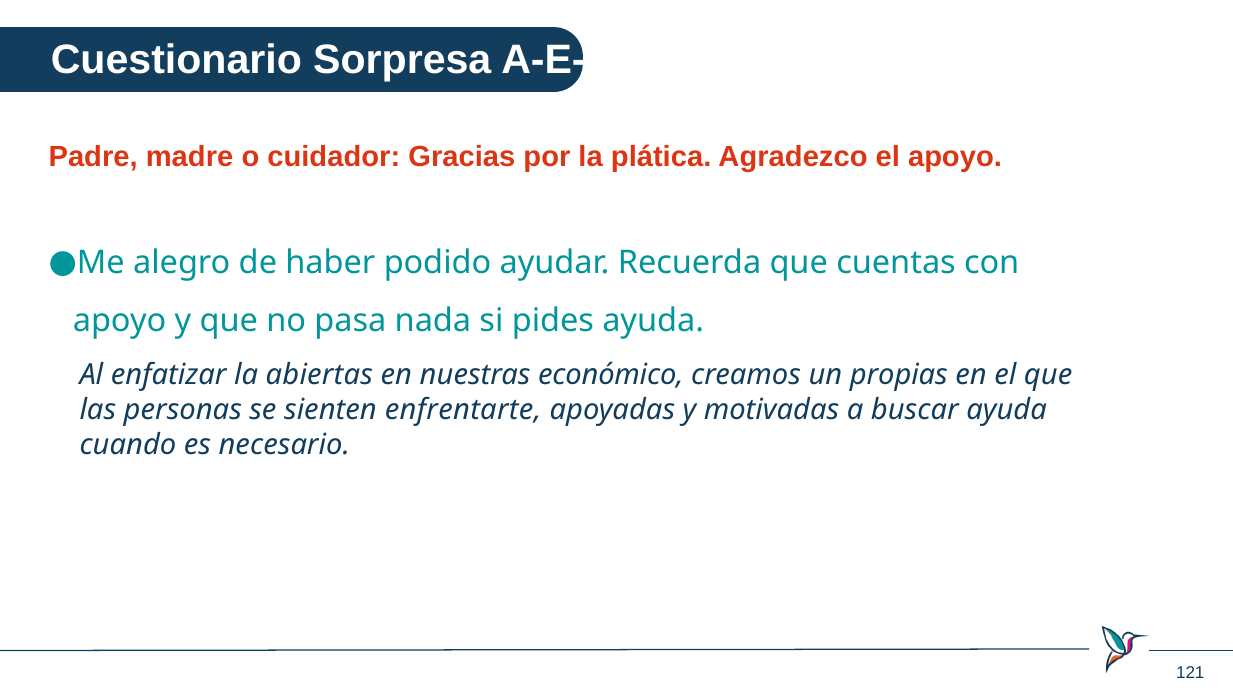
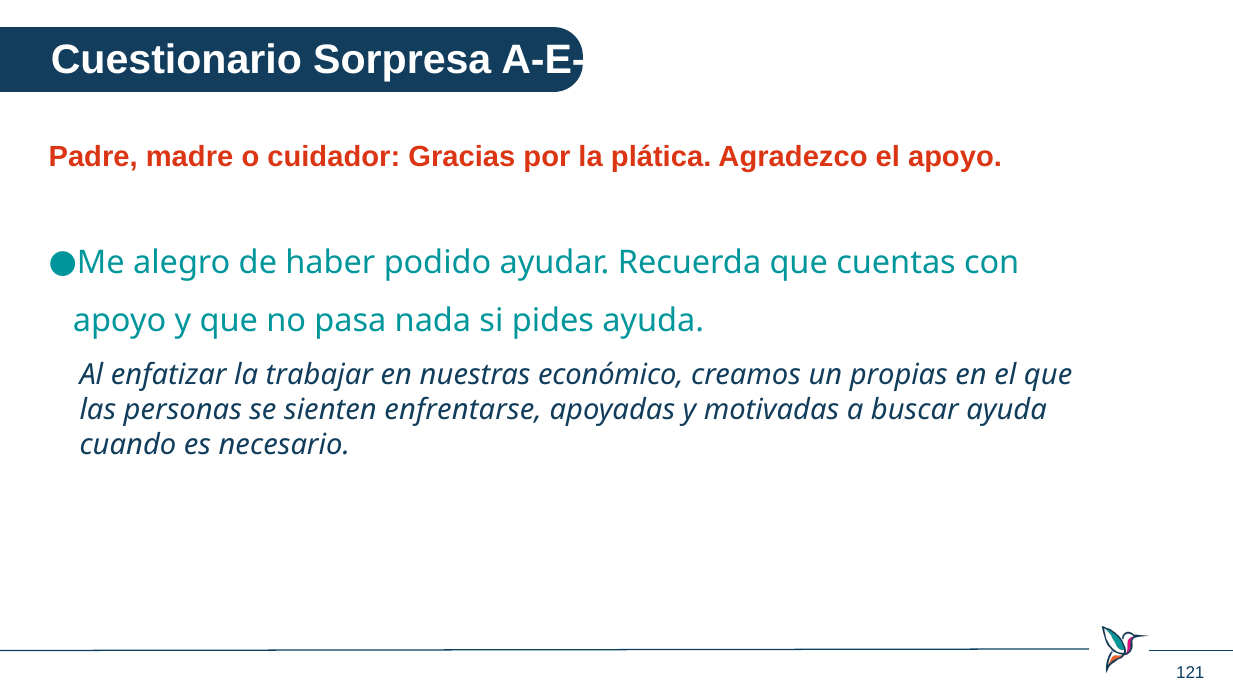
abiertas: abiertas -> trabajar (319, 375)
enfrentarte: enfrentarte -> enfrentarse (463, 410)
